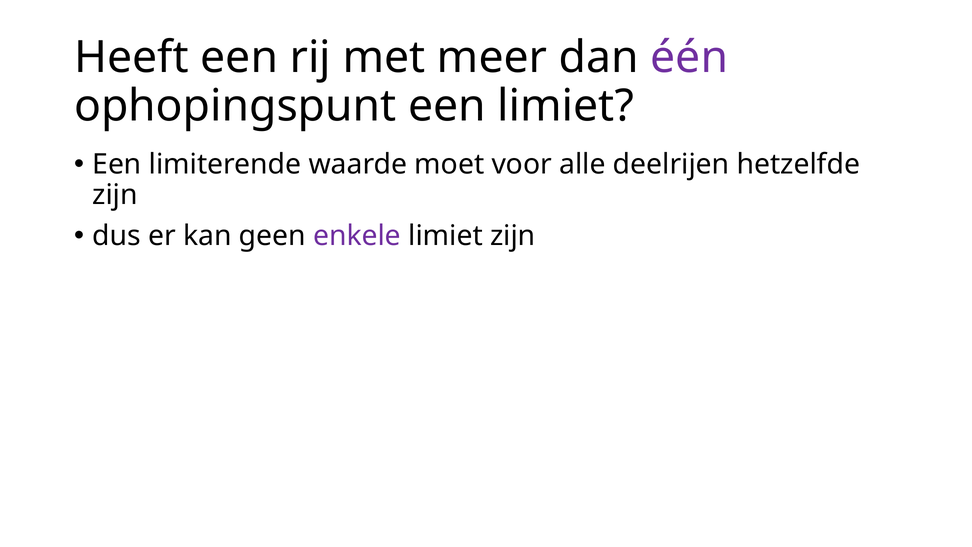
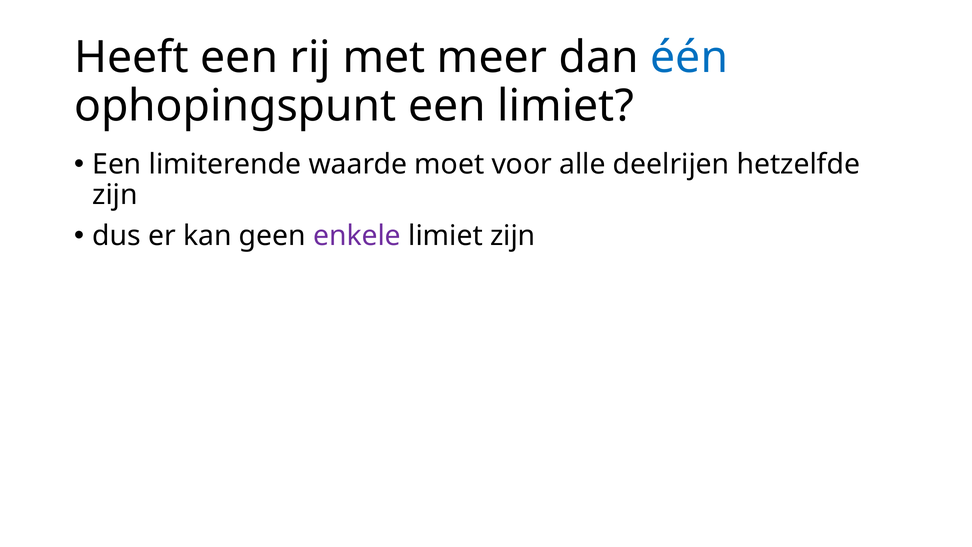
één colour: purple -> blue (689, 58)
